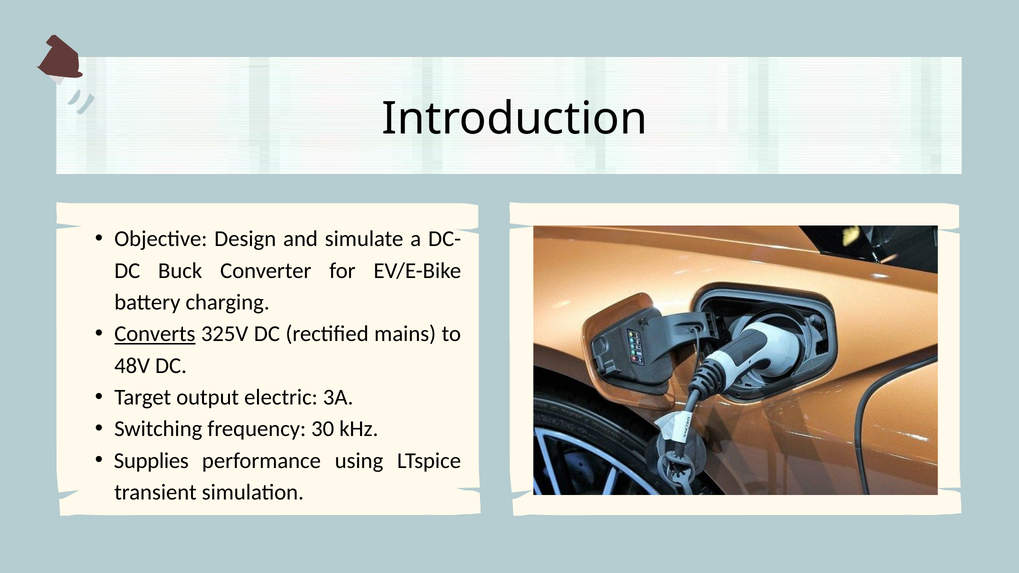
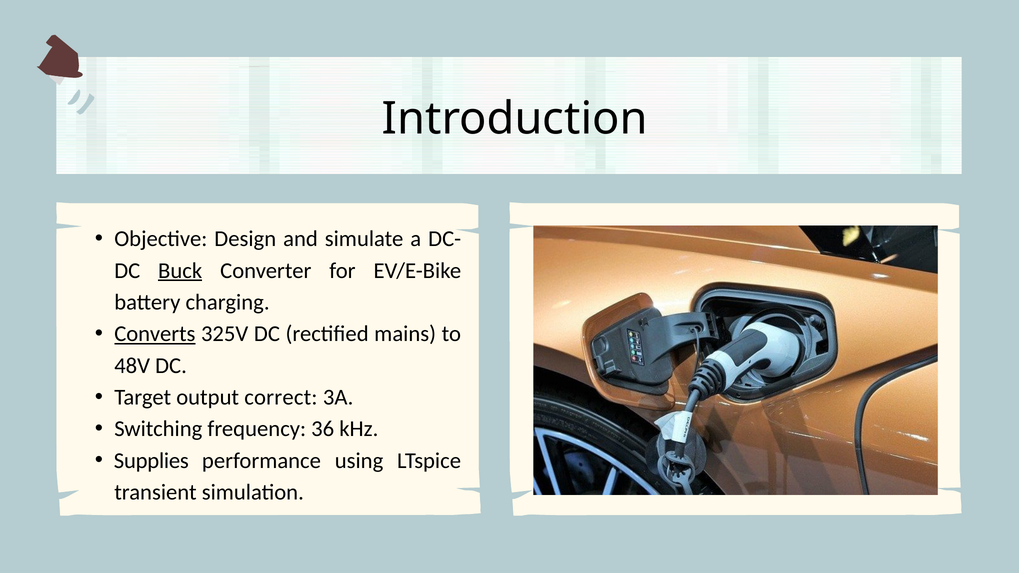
Buck underline: none -> present (180, 271)
electric: electric -> correct (281, 397)
30: 30 -> 36 (323, 429)
